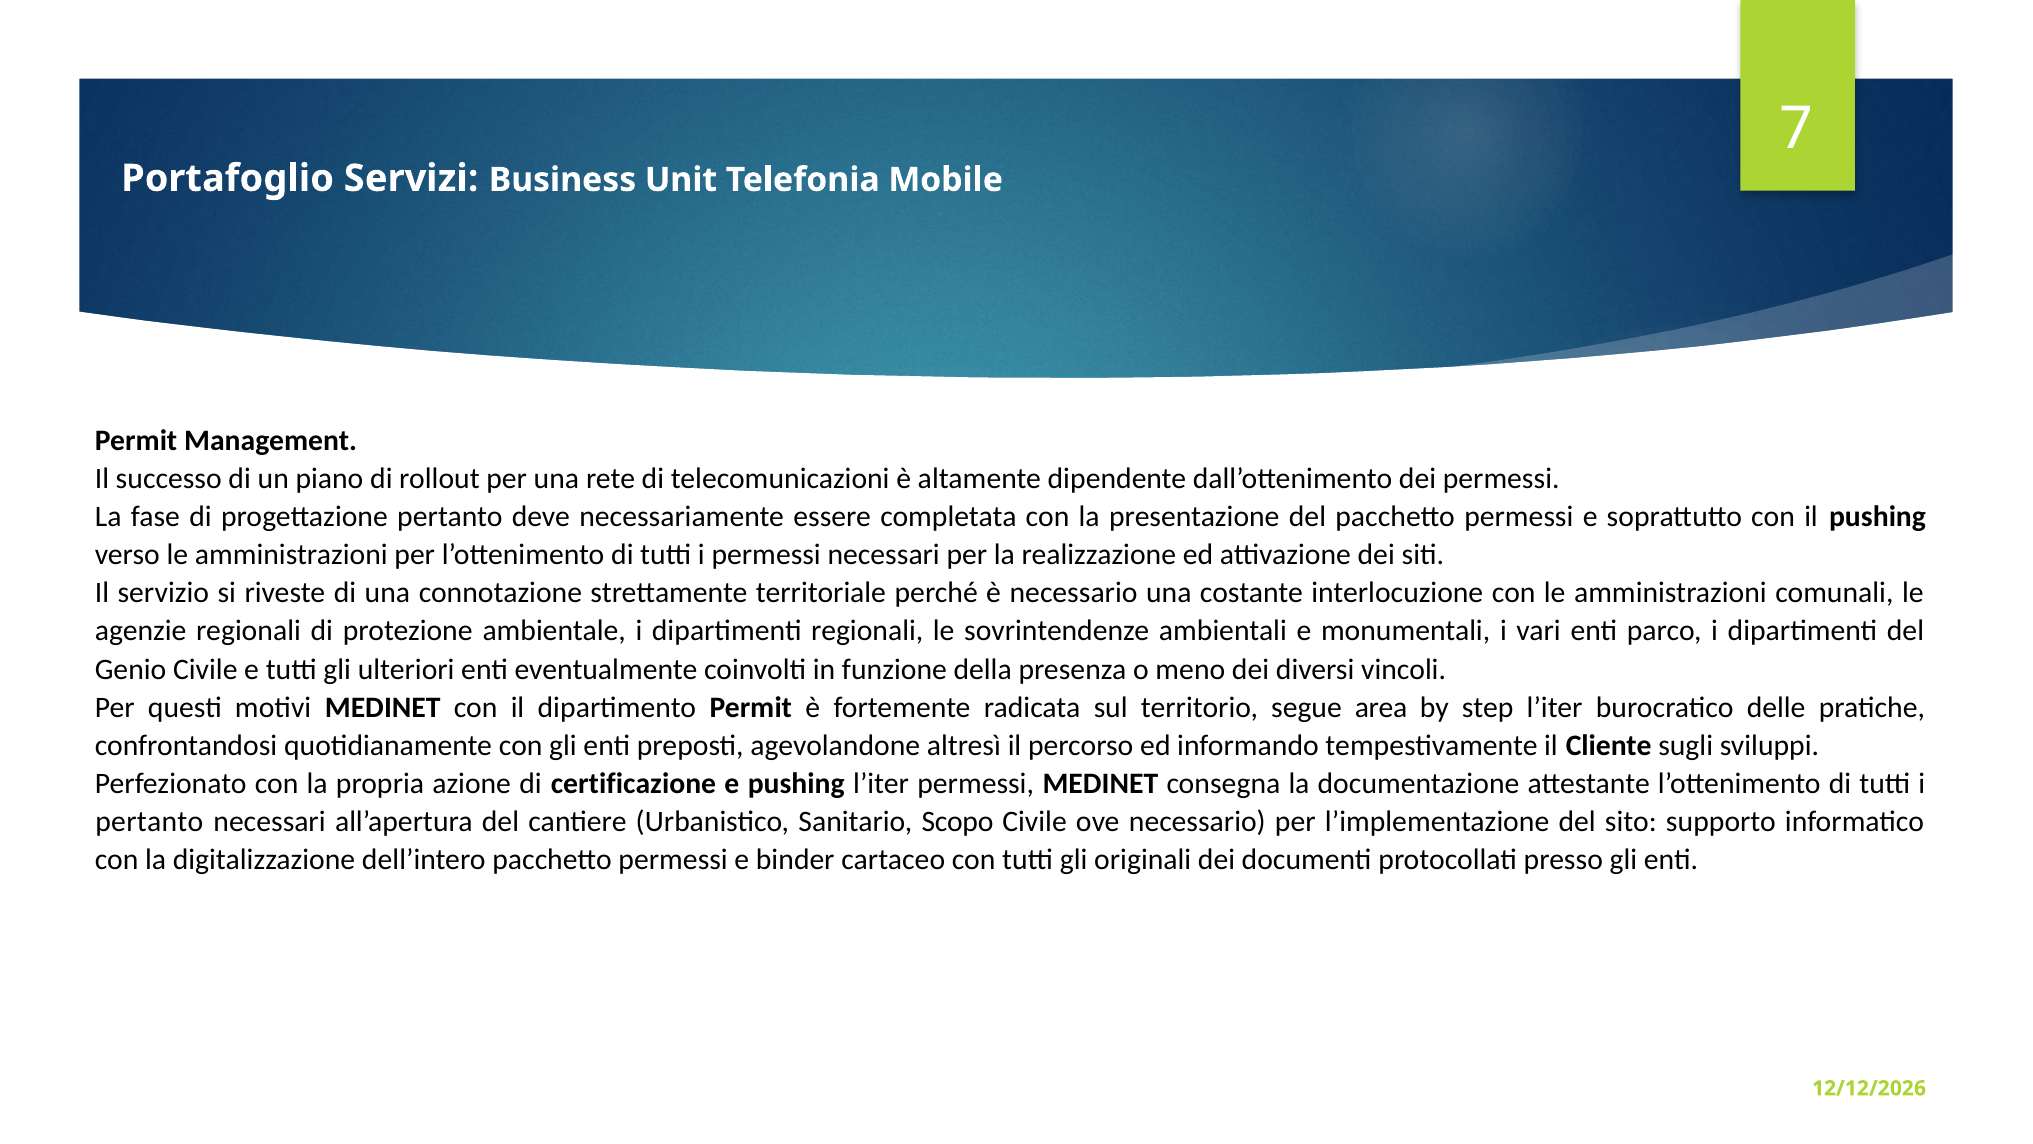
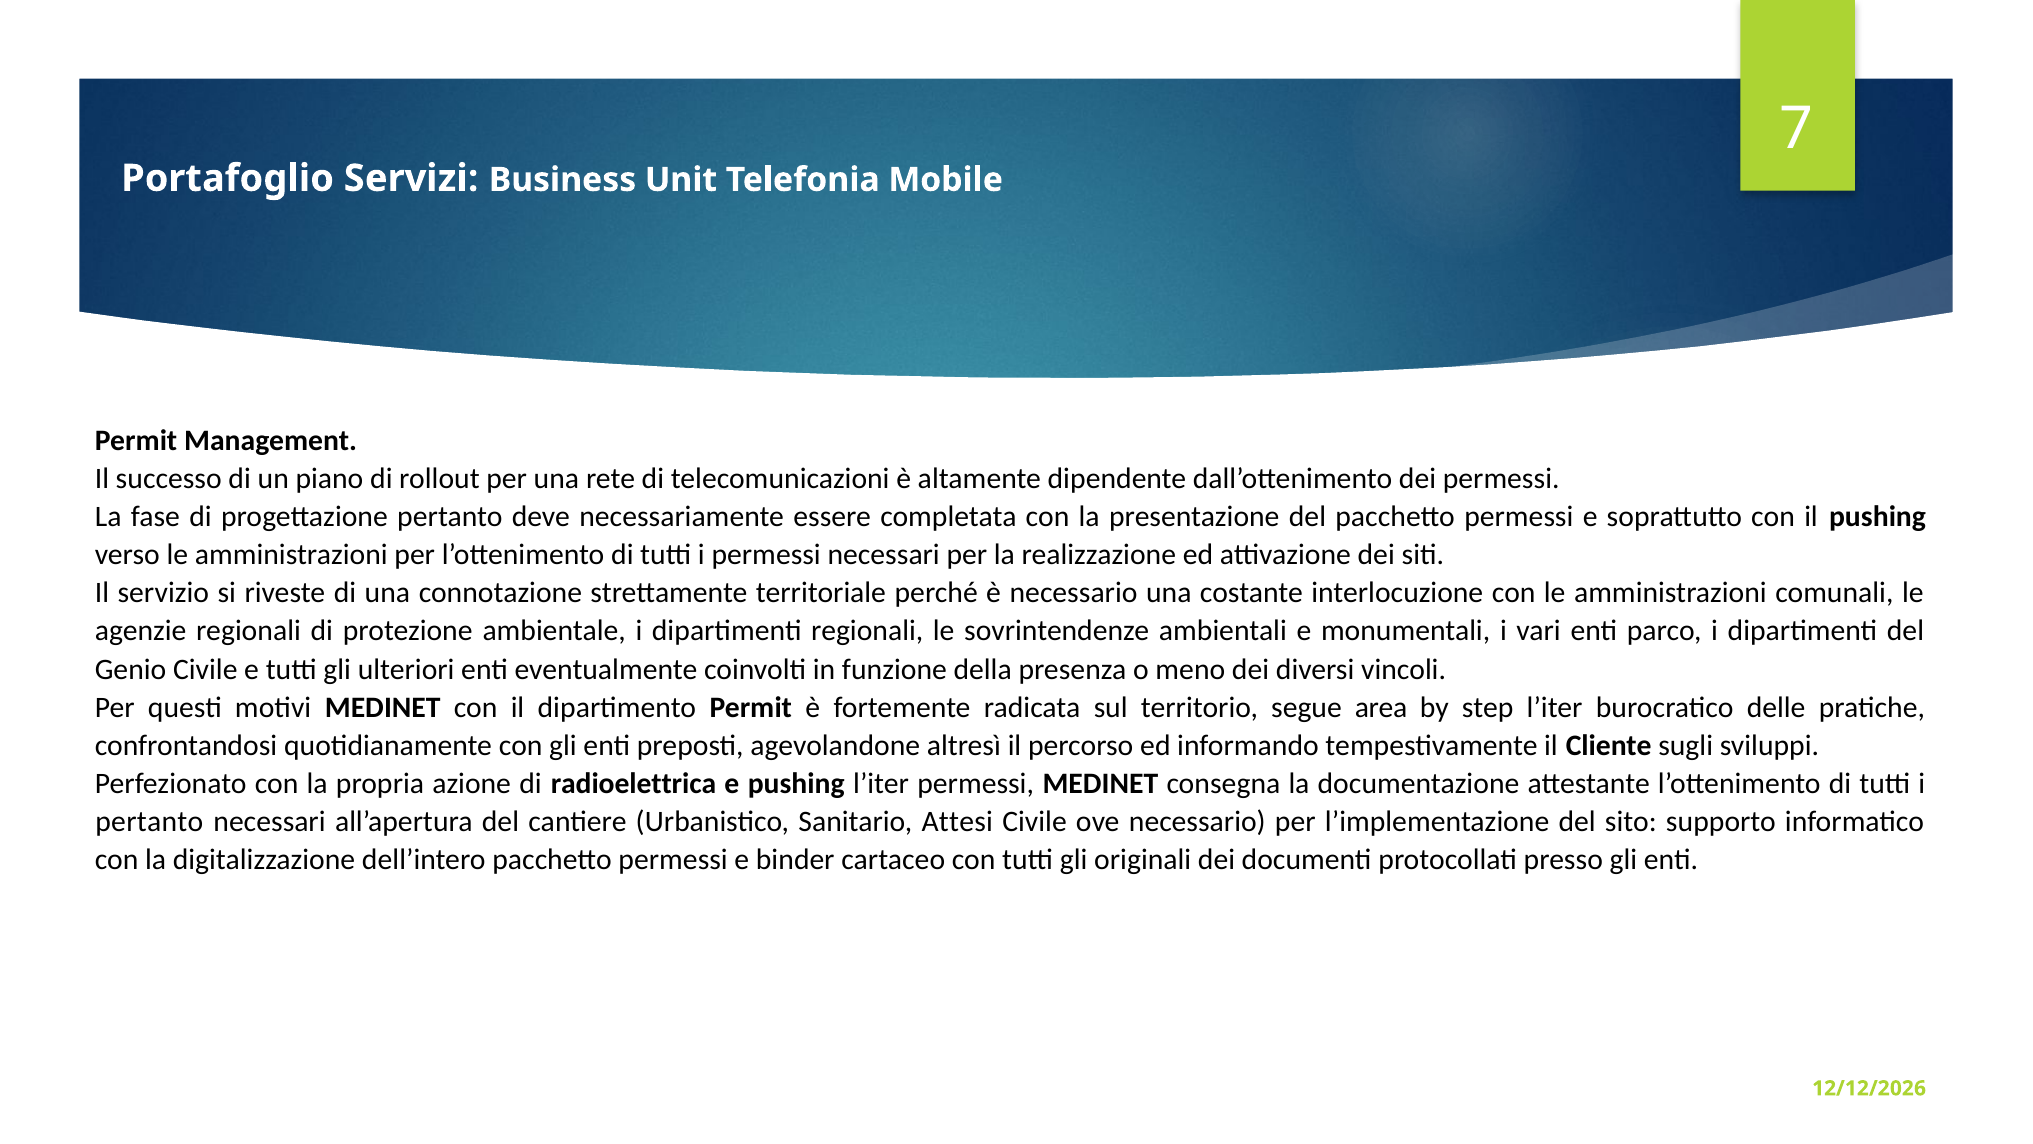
certificazione: certificazione -> radioelettrica (634, 783)
Scopo: Scopo -> Attesi (957, 821)
